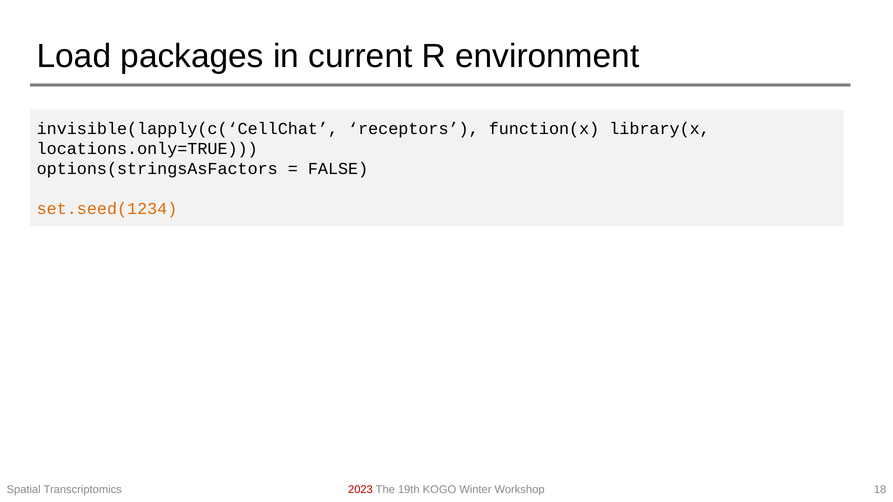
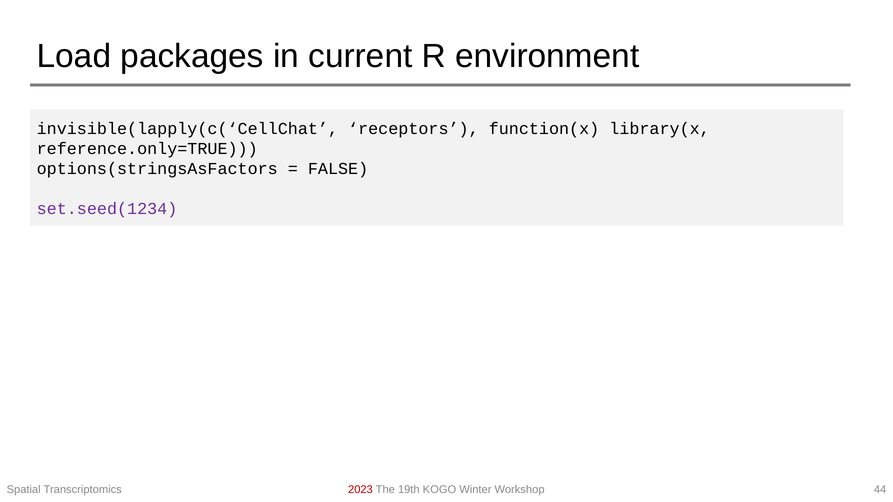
locations.only=TRUE: locations.only=TRUE -> reference.only=TRUE (147, 149)
set.seed(1234 colour: orange -> purple (107, 209)
18: 18 -> 44 (880, 490)
